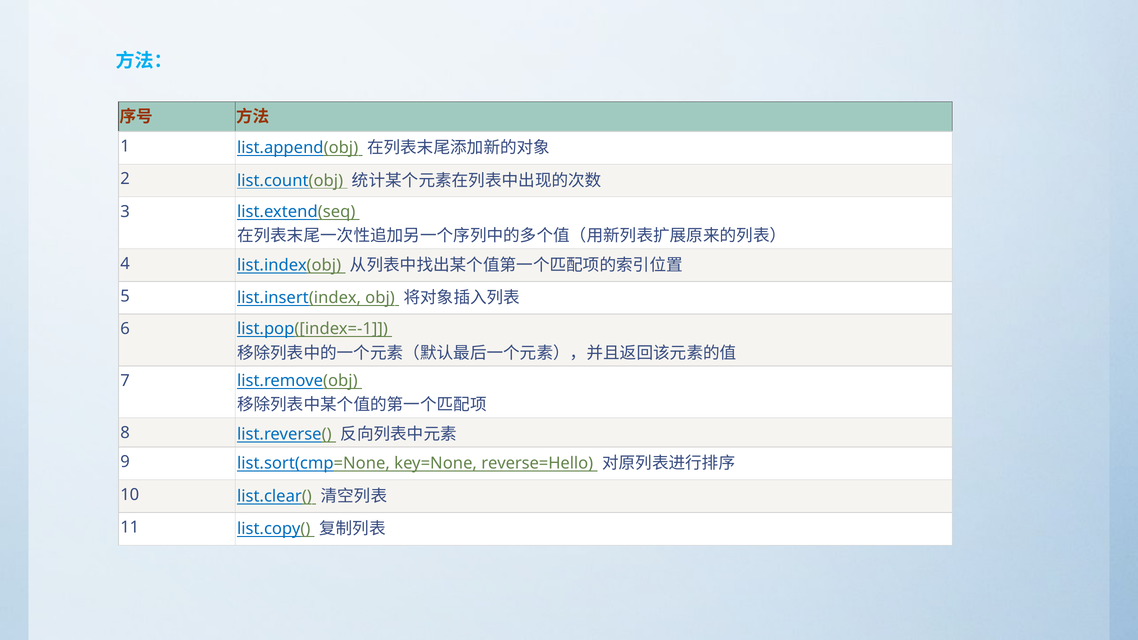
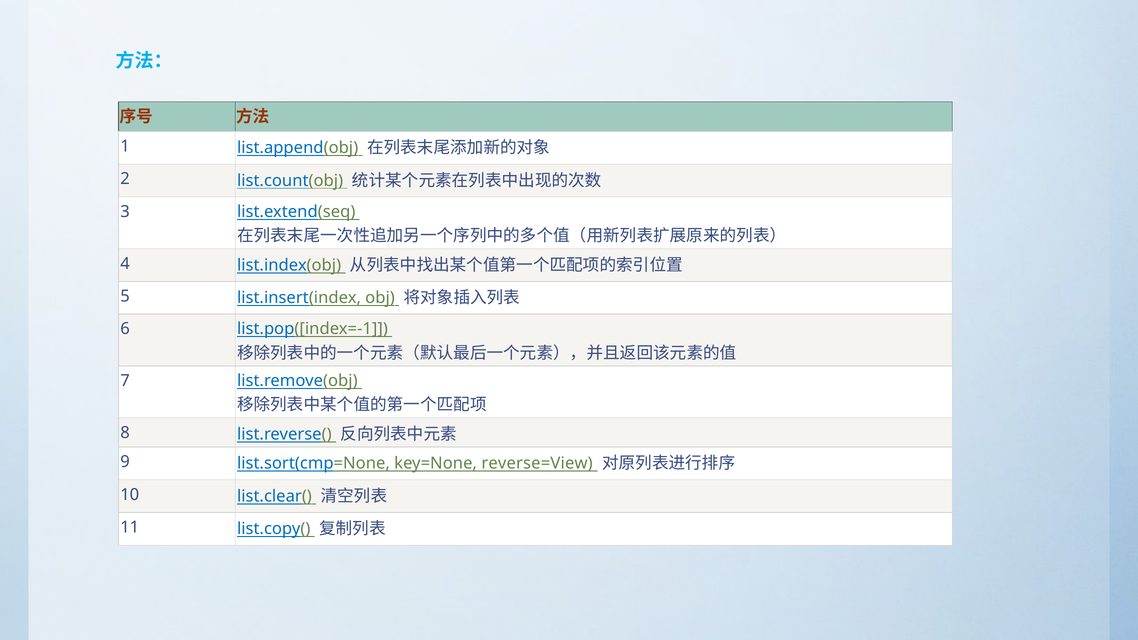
reverse=Hello: reverse=Hello -> reverse=View (537, 464)
